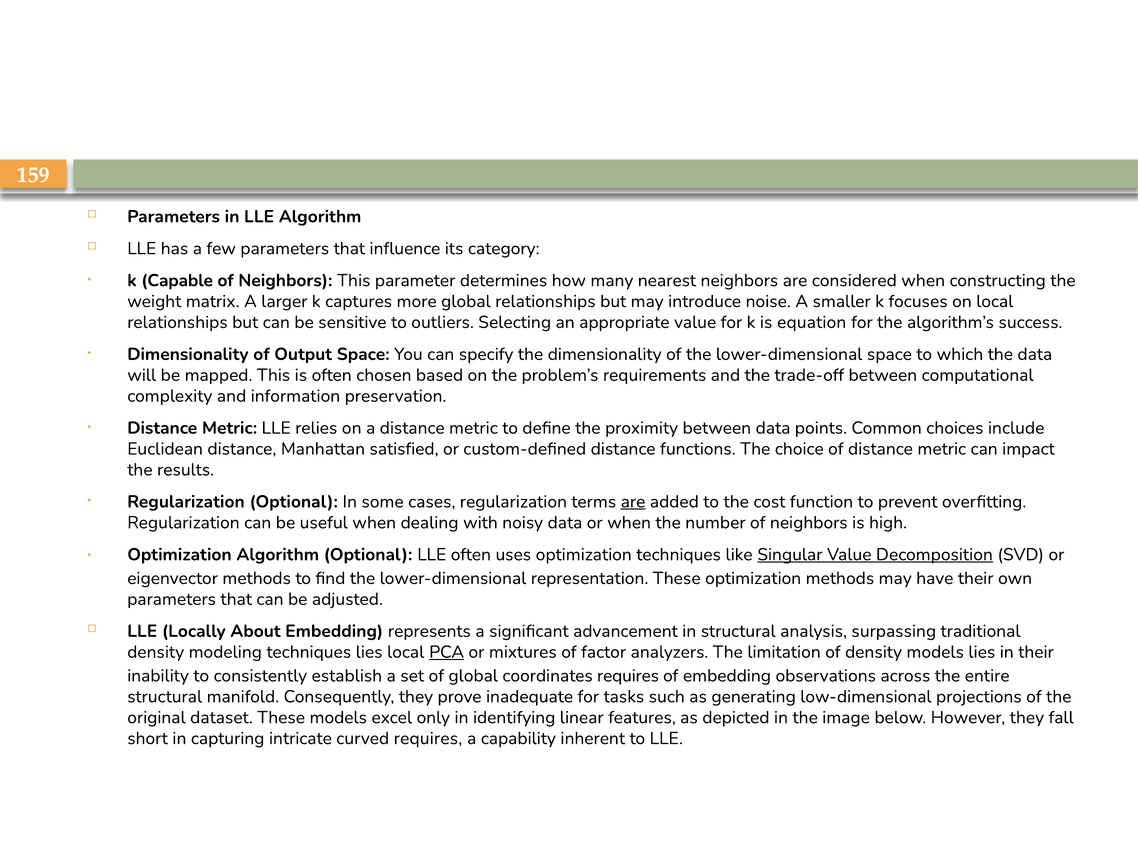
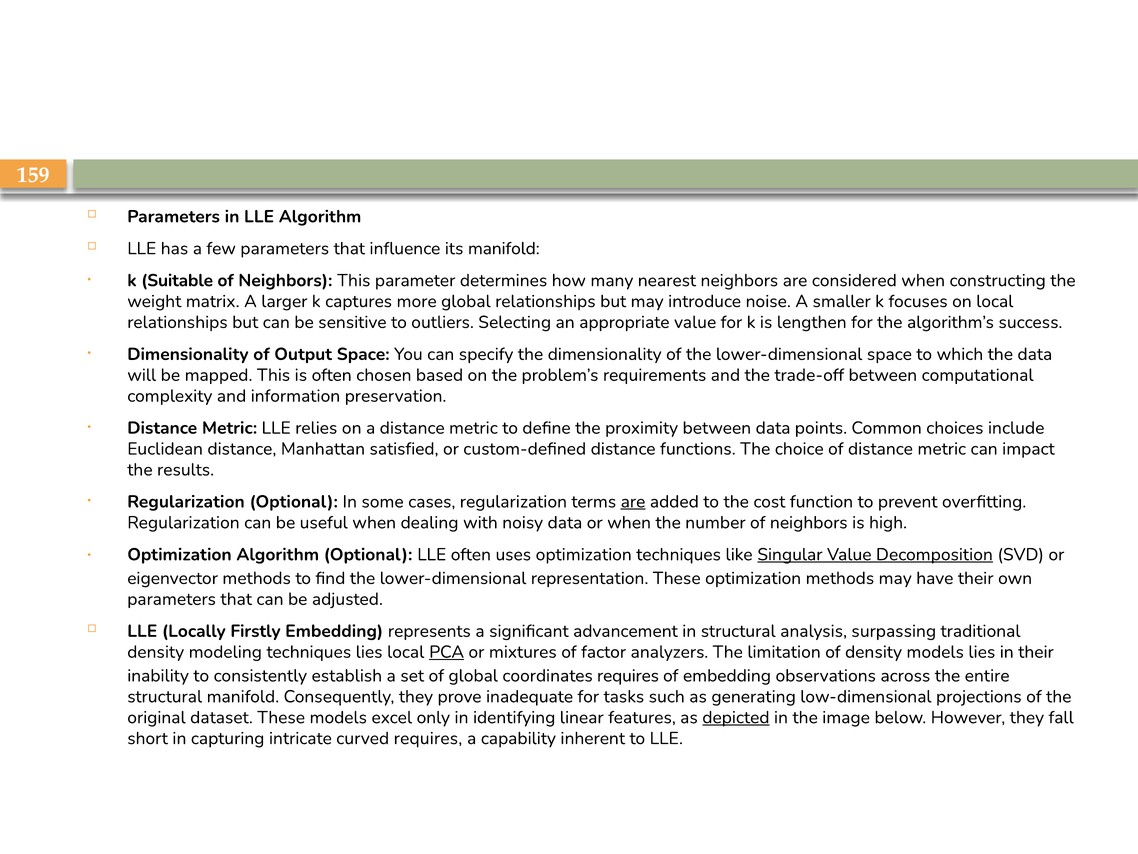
its category: category -> manifold (504, 248)
Capable: Capable -> Suitable (177, 280)
equation: equation -> lengthen (812, 322)
About: About -> Firstly (255, 631)
depicted underline: none -> present (736, 717)
